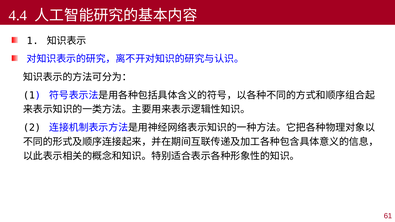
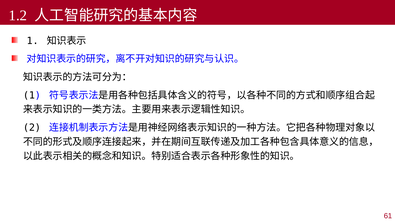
4.4: 4.4 -> 1.2 (18, 15)
